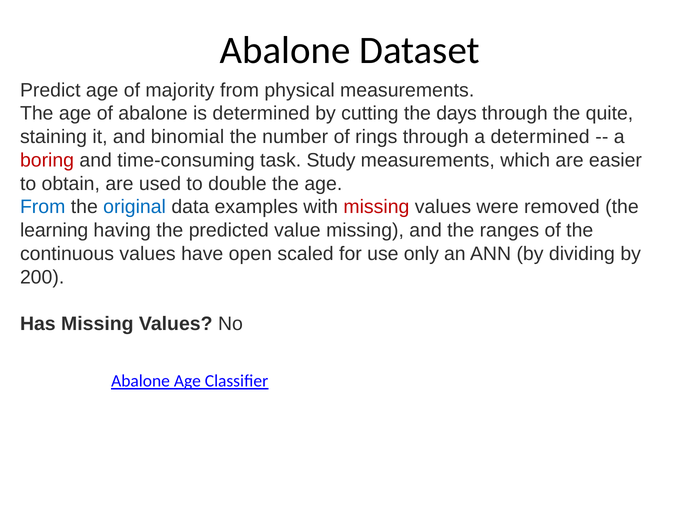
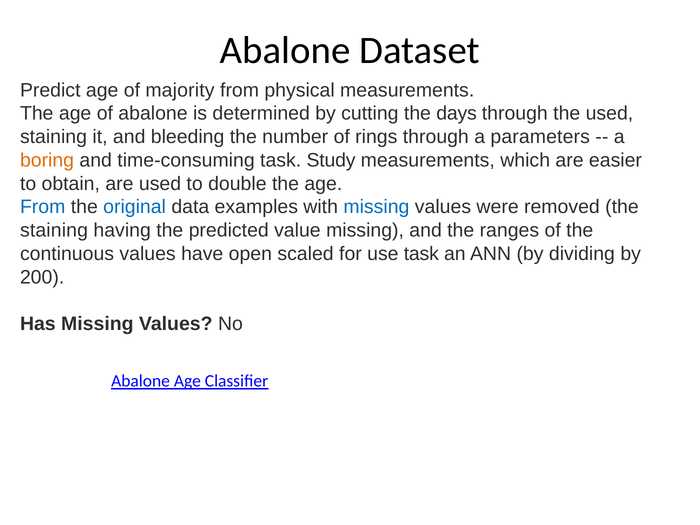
the quite: quite -> used (609, 114)
binomial: binomial -> bleeding (188, 137)
a determined: determined -> parameters (540, 137)
boring colour: red -> orange (47, 160)
missing colour: red -> blue (376, 207)
learning: learning -> staining (54, 230)
use only: only -> task (421, 254)
